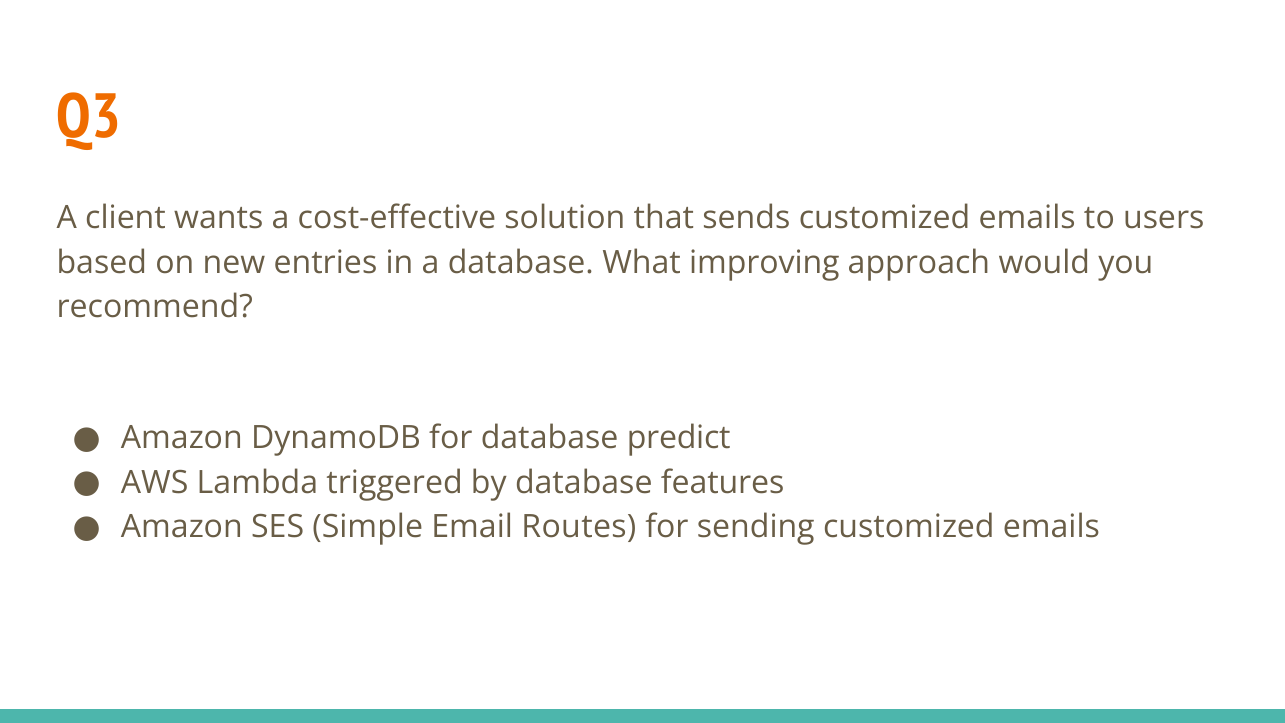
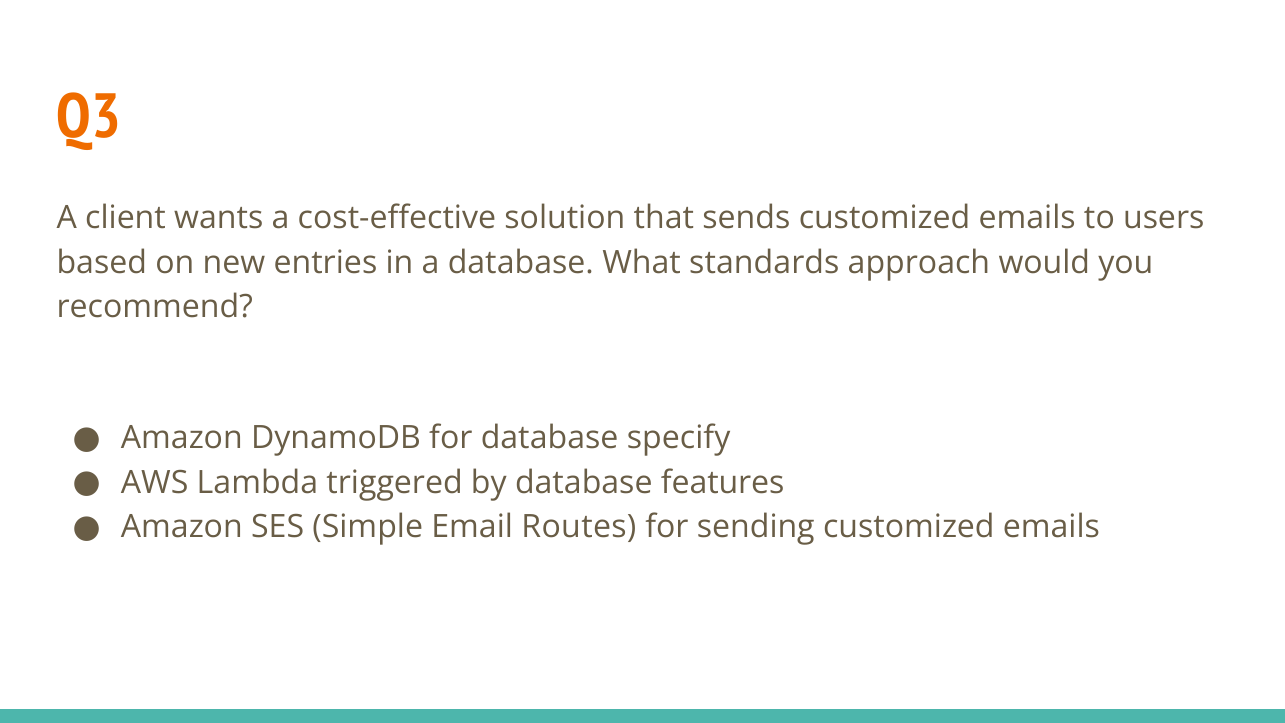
improving: improving -> standards (764, 262)
predict: predict -> specify (679, 438)
